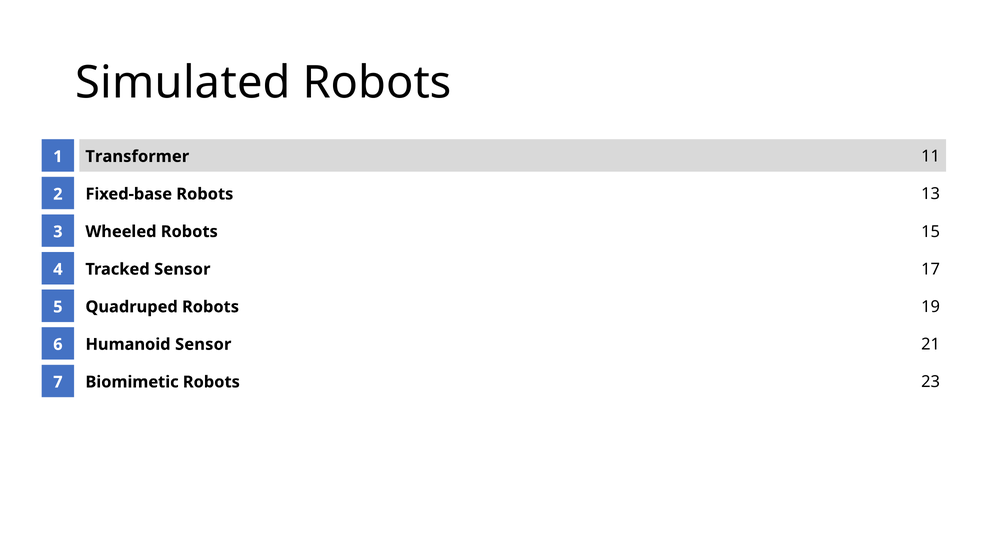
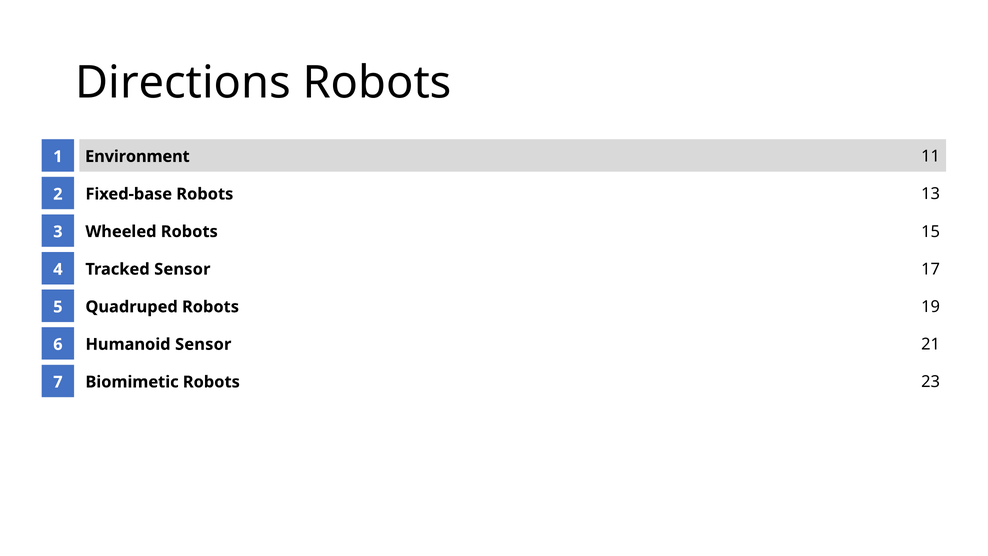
Simulated: Simulated -> Directions (183, 83)
Transformer: Transformer -> Environment (137, 156)
